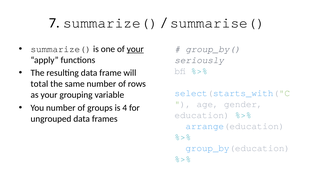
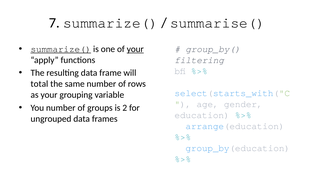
summarize( underline: none -> present (61, 49)
seriously: seriously -> filtering (199, 60)
is 4: 4 -> 2 (125, 108)
